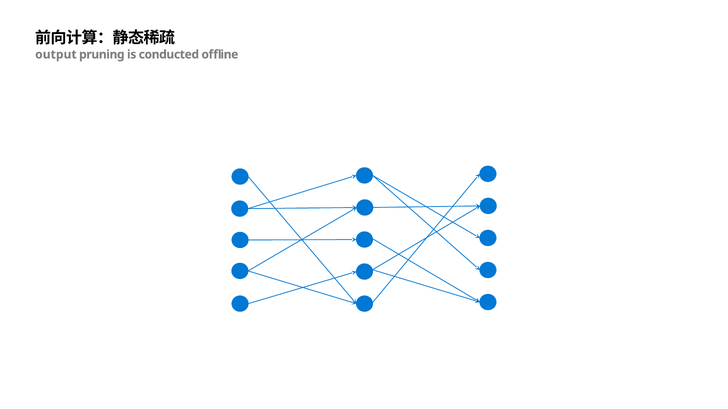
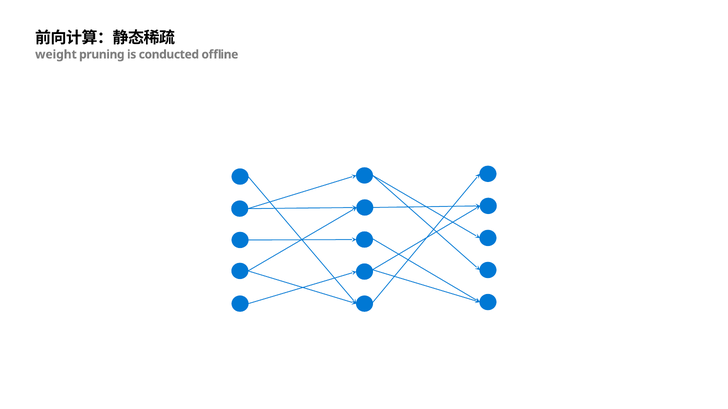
output: output -> weight (56, 55)
